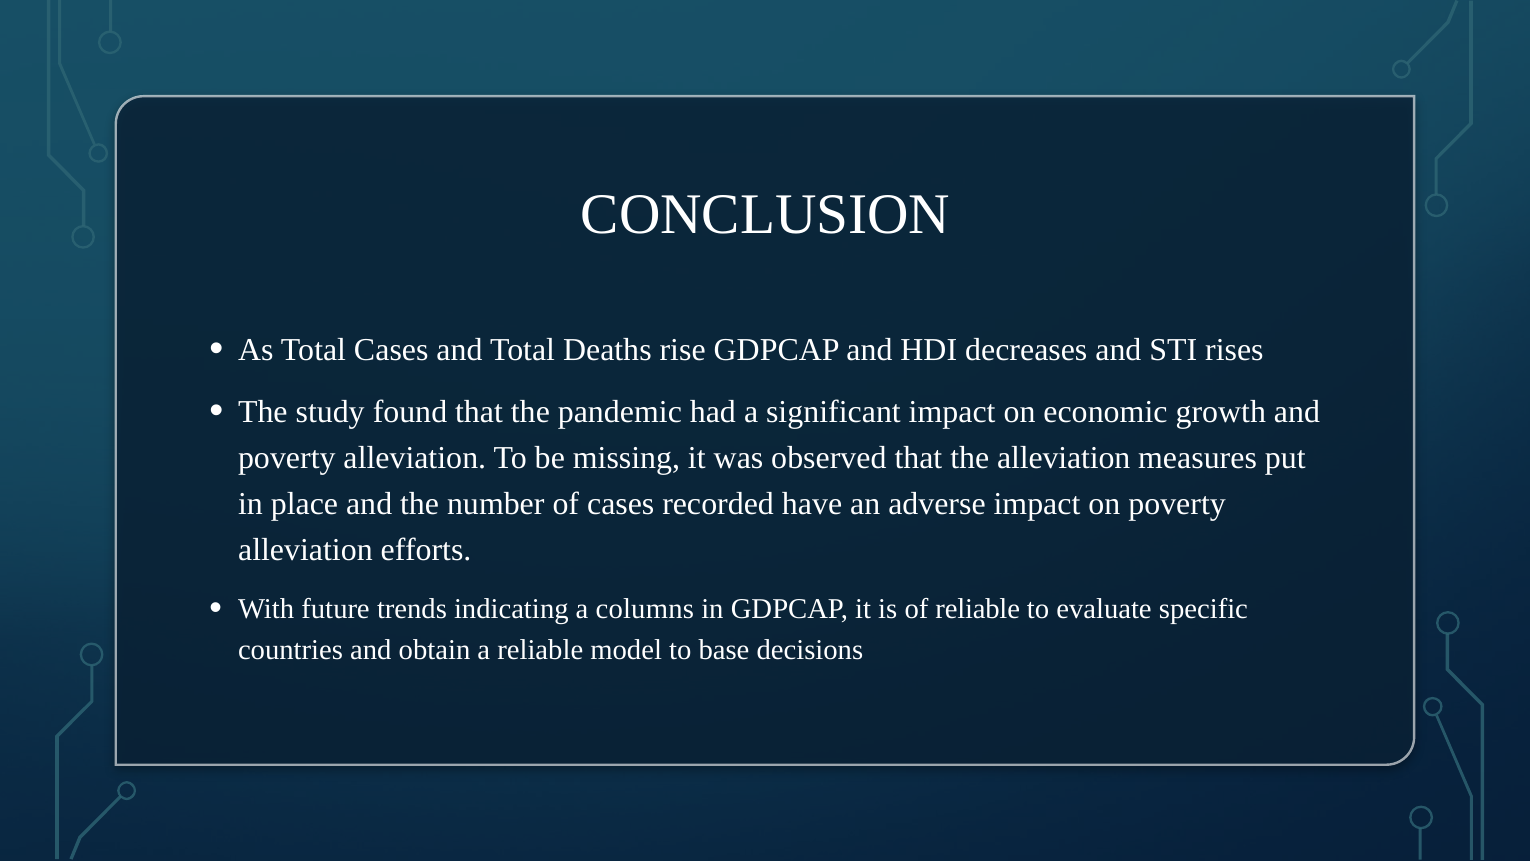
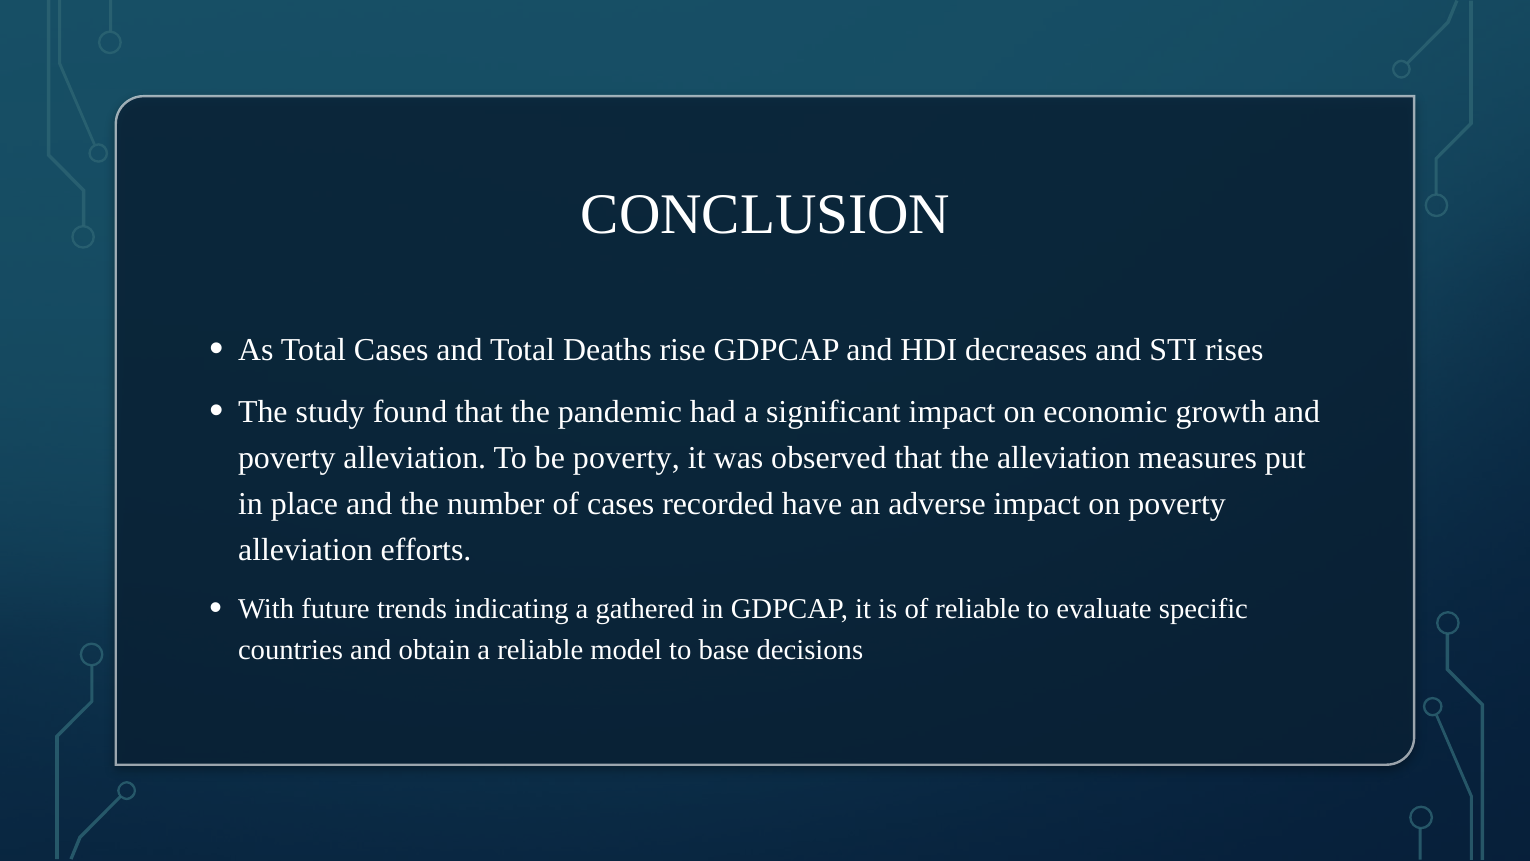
be missing: missing -> poverty (626, 458)
columns: columns -> gathered (645, 609)
